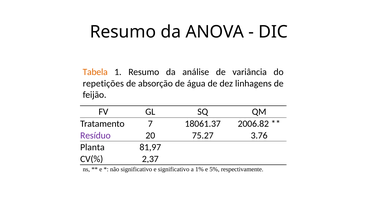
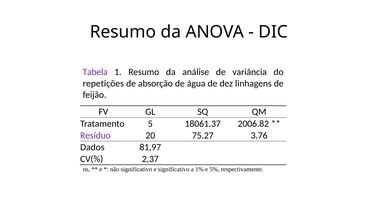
Tabela colour: orange -> purple (95, 72)
7: 7 -> 5 (150, 123)
Planta: Planta -> Dados (92, 147)
